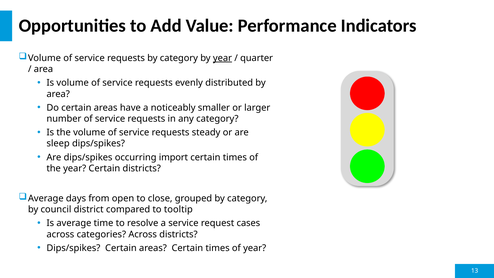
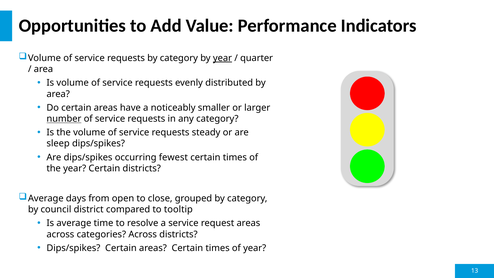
number underline: none -> present (64, 119)
import: import -> fewest (173, 157)
request cases: cases -> areas (248, 223)
